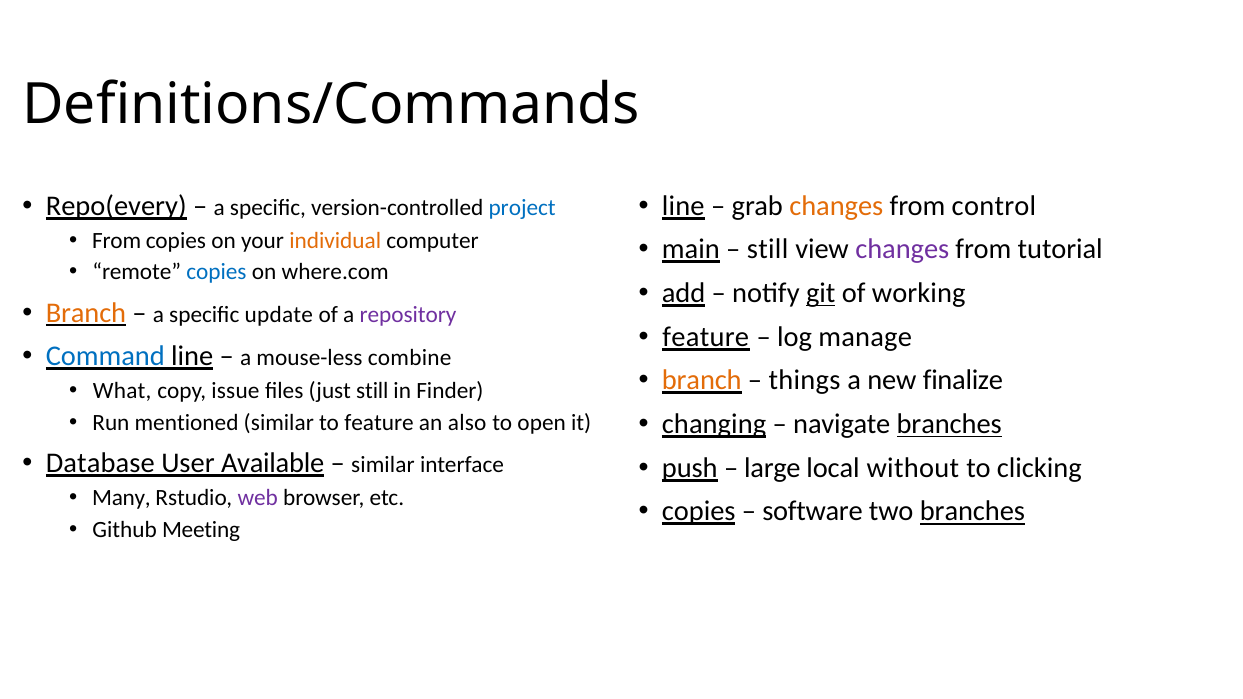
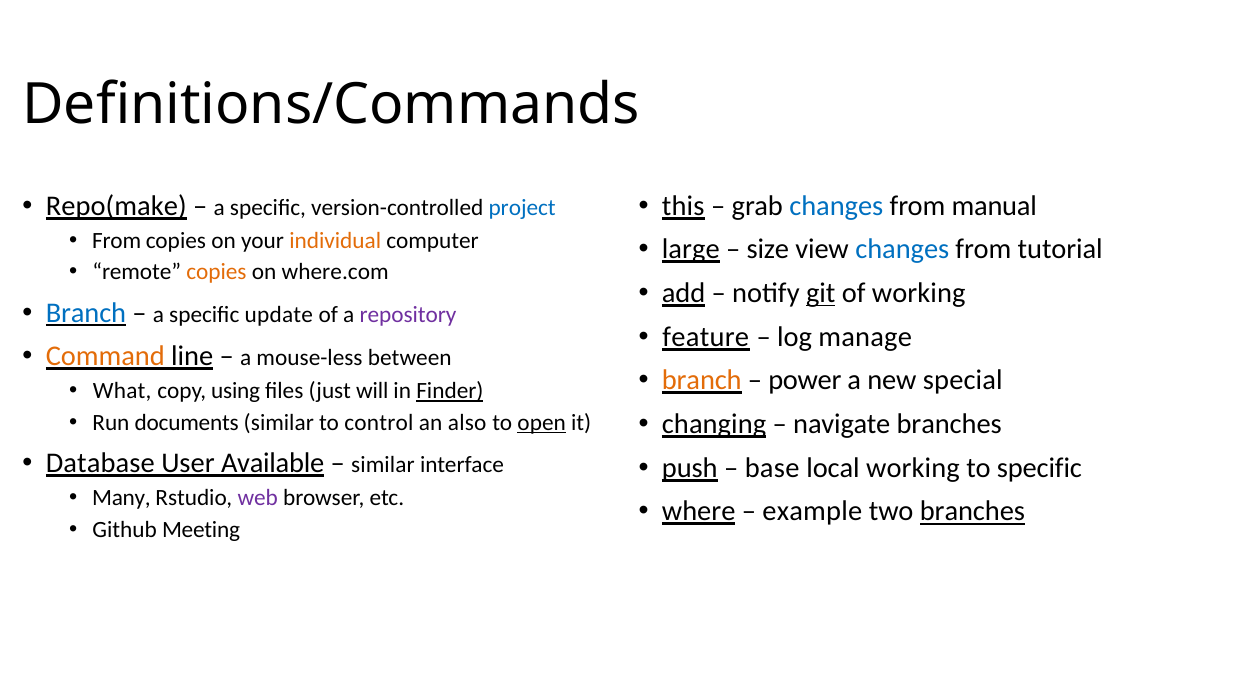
Repo(every: Repo(every -> Repo(make (116, 206)
line: line -> this (683, 206)
changes colour: orange -> blue (836, 206)
control: control -> manual (994, 206)
main: main -> large (691, 250)
still: still -> size (768, 250)
changes colour: purple -> blue (902, 250)
copies colour: blue -> orange (216, 272)
Branch colour: orange -> blue (86, 313)
Command colour: blue -> orange (105, 357)
combine: combine -> between (410, 358)
things: things -> power (805, 381)
finalize: finalize -> special (963, 381)
issue: issue -> using (236, 391)
just still: still -> will (372, 391)
Finder underline: none -> present (450, 391)
branches underline: present -> none (949, 424)
mentioned: mentioned -> documents (187, 423)
to feature: feature -> control (379, 423)
open underline: none -> present (542, 423)
large: large -> base (772, 468)
local without: without -> working (913, 468)
to clicking: clicking -> specific (1039, 468)
copies: copies -> where (699, 512)
software: software -> example (812, 512)
